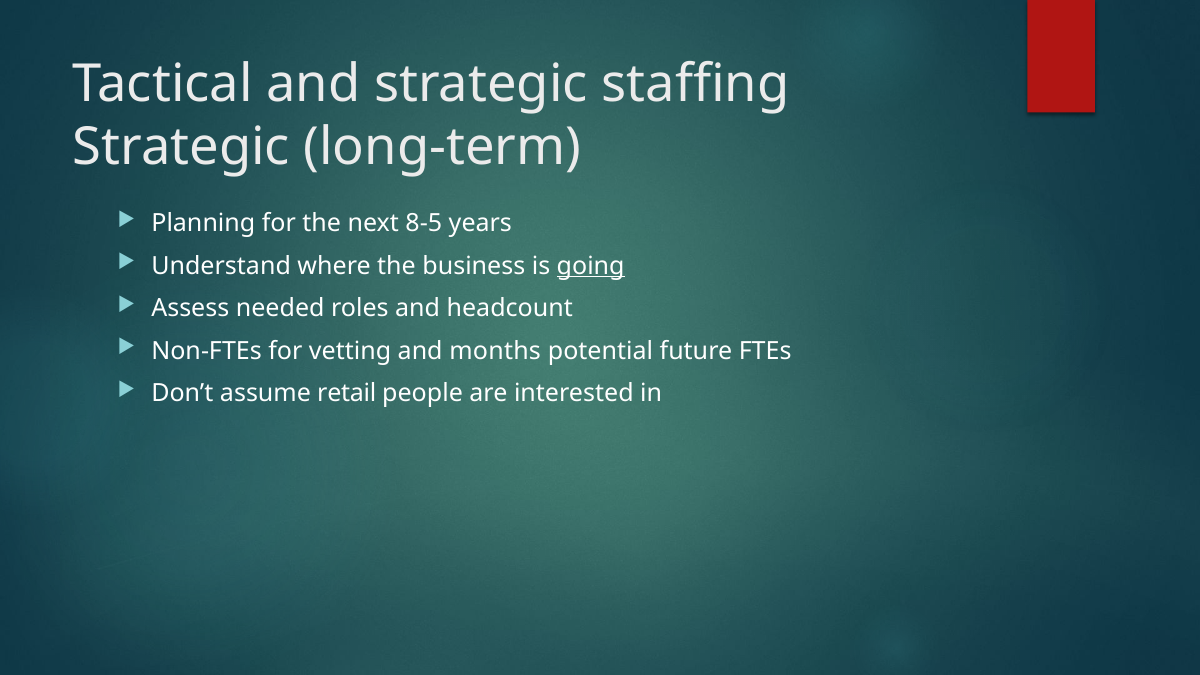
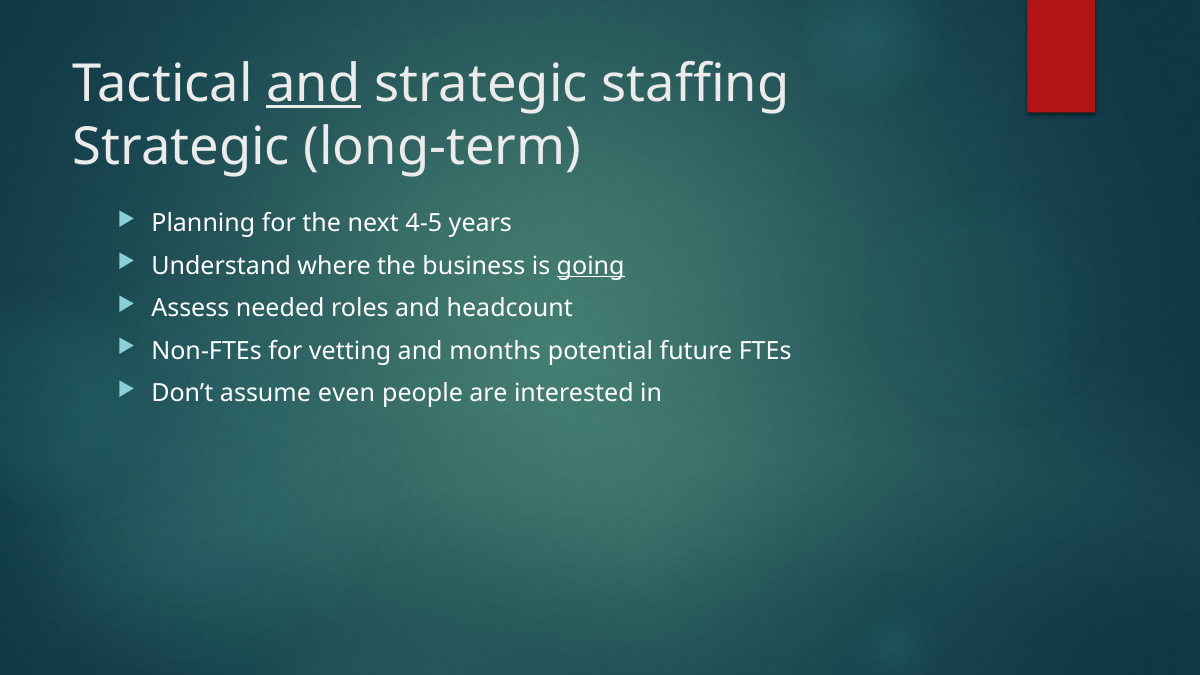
and underline: none -> present (314, 84)
8-5: 8-5 -> 4-5 (424, 223)
retail: retail -> even (347, 393)
